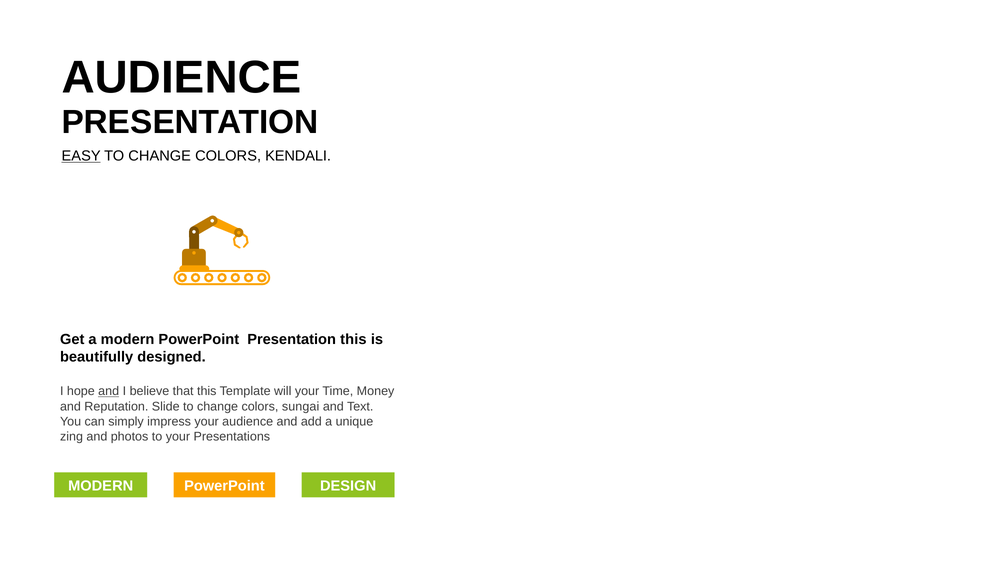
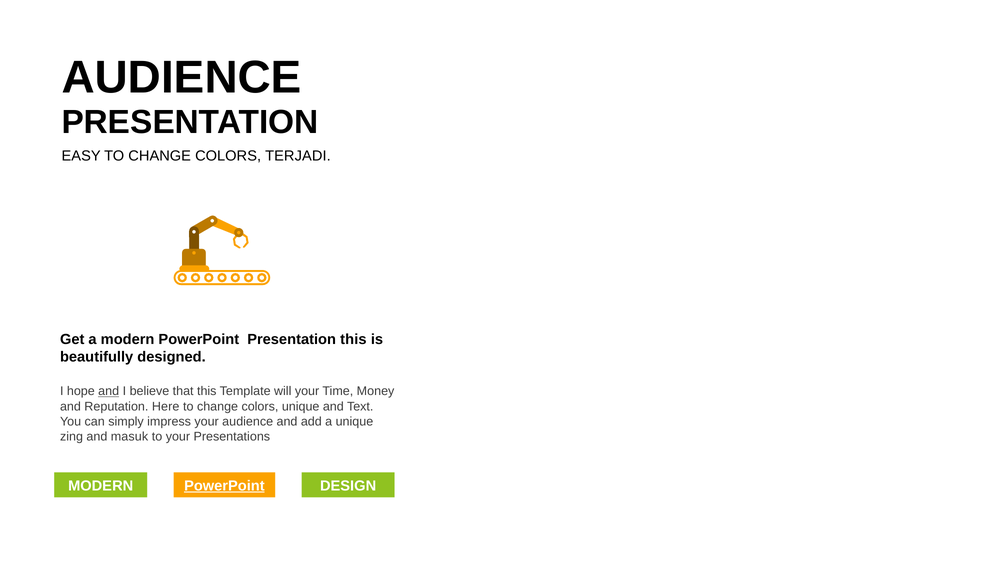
EASY underline: present -> none (81, 156)
KENDALI: KENDALI -> TERJADI (298, 156)
Slide: Slide -> Here (166, 407)
colors sungai: sungai -> unique (301, 407)
photos: photos -> masuk (130, 437)
PowerPoint underline: none -> present (224, 486)
